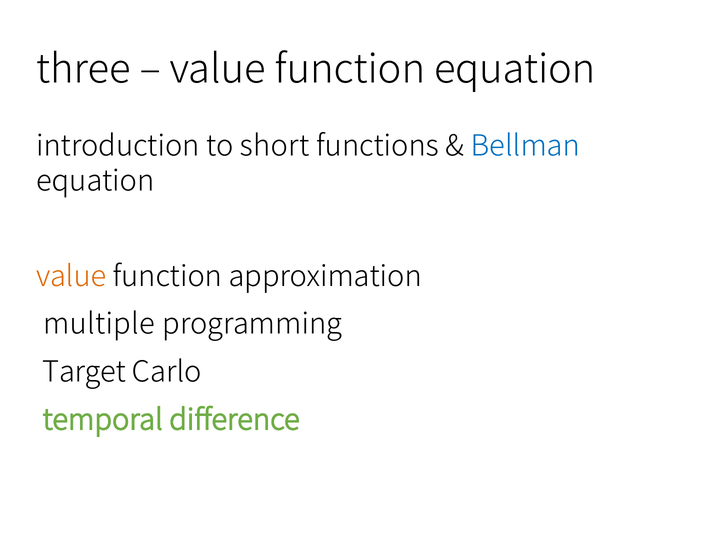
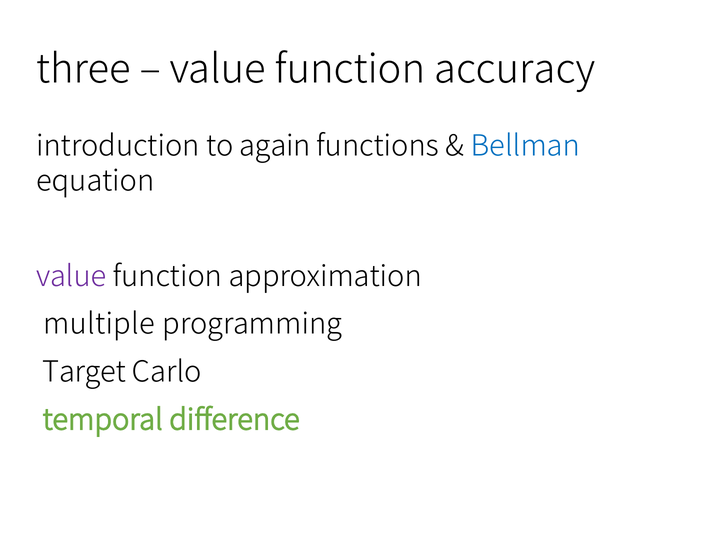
function equation: equation -> accuracy (515, 70)
short: short -> again (275, 146)
value colour: orange -> purple (71, 277)
